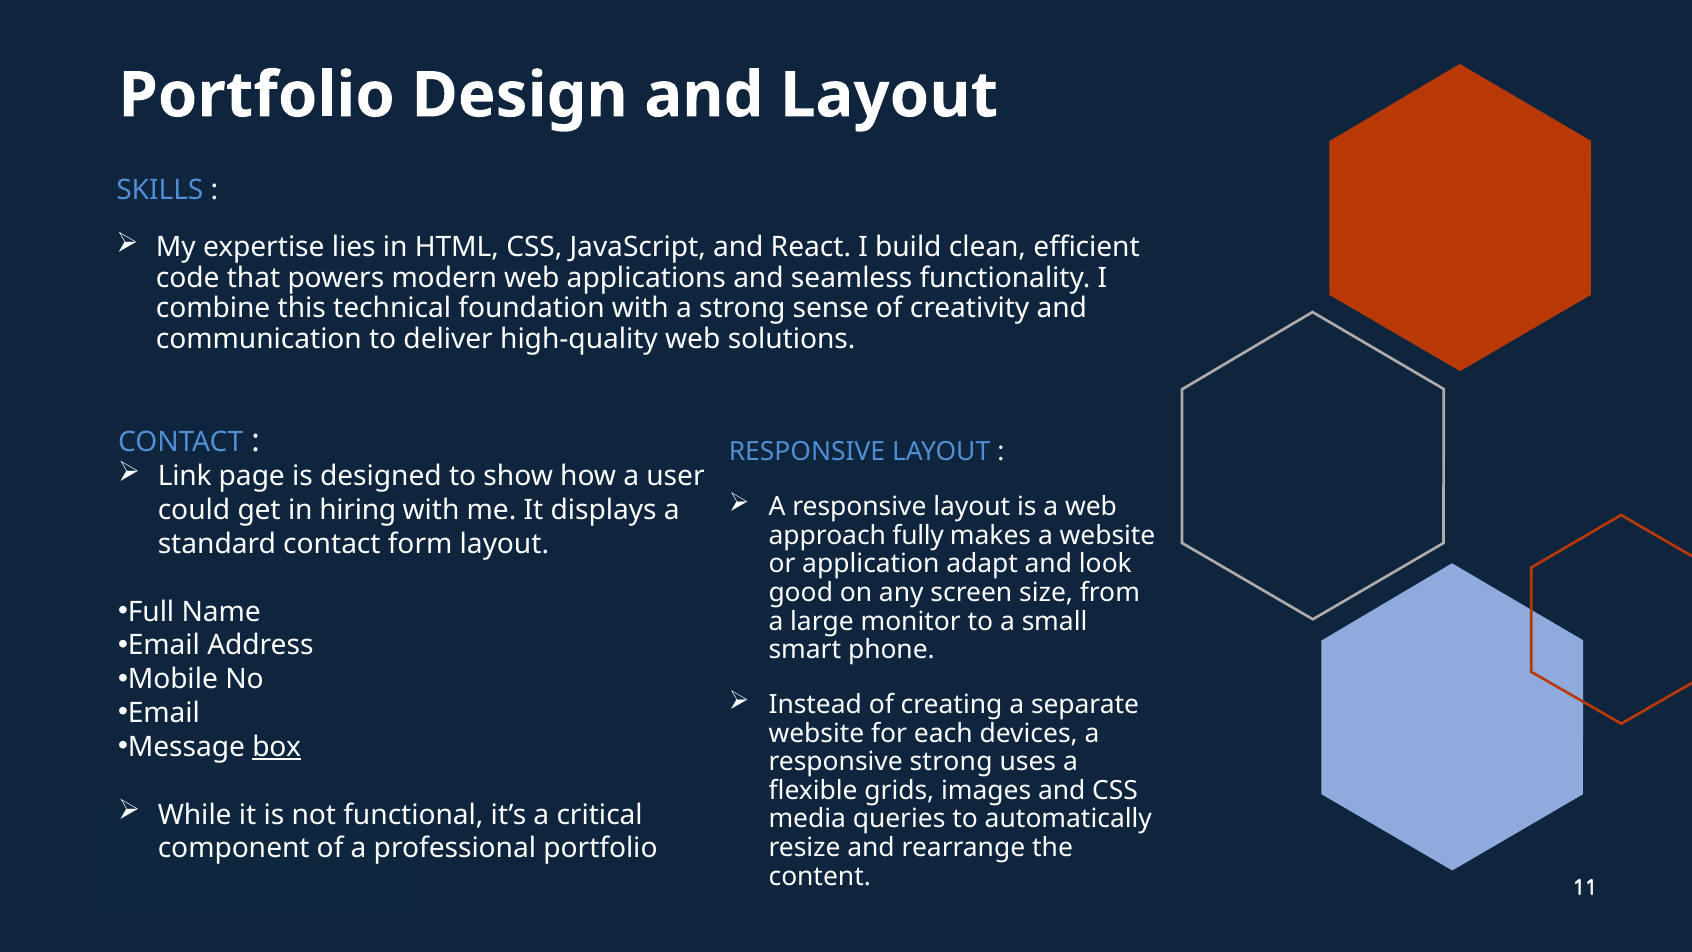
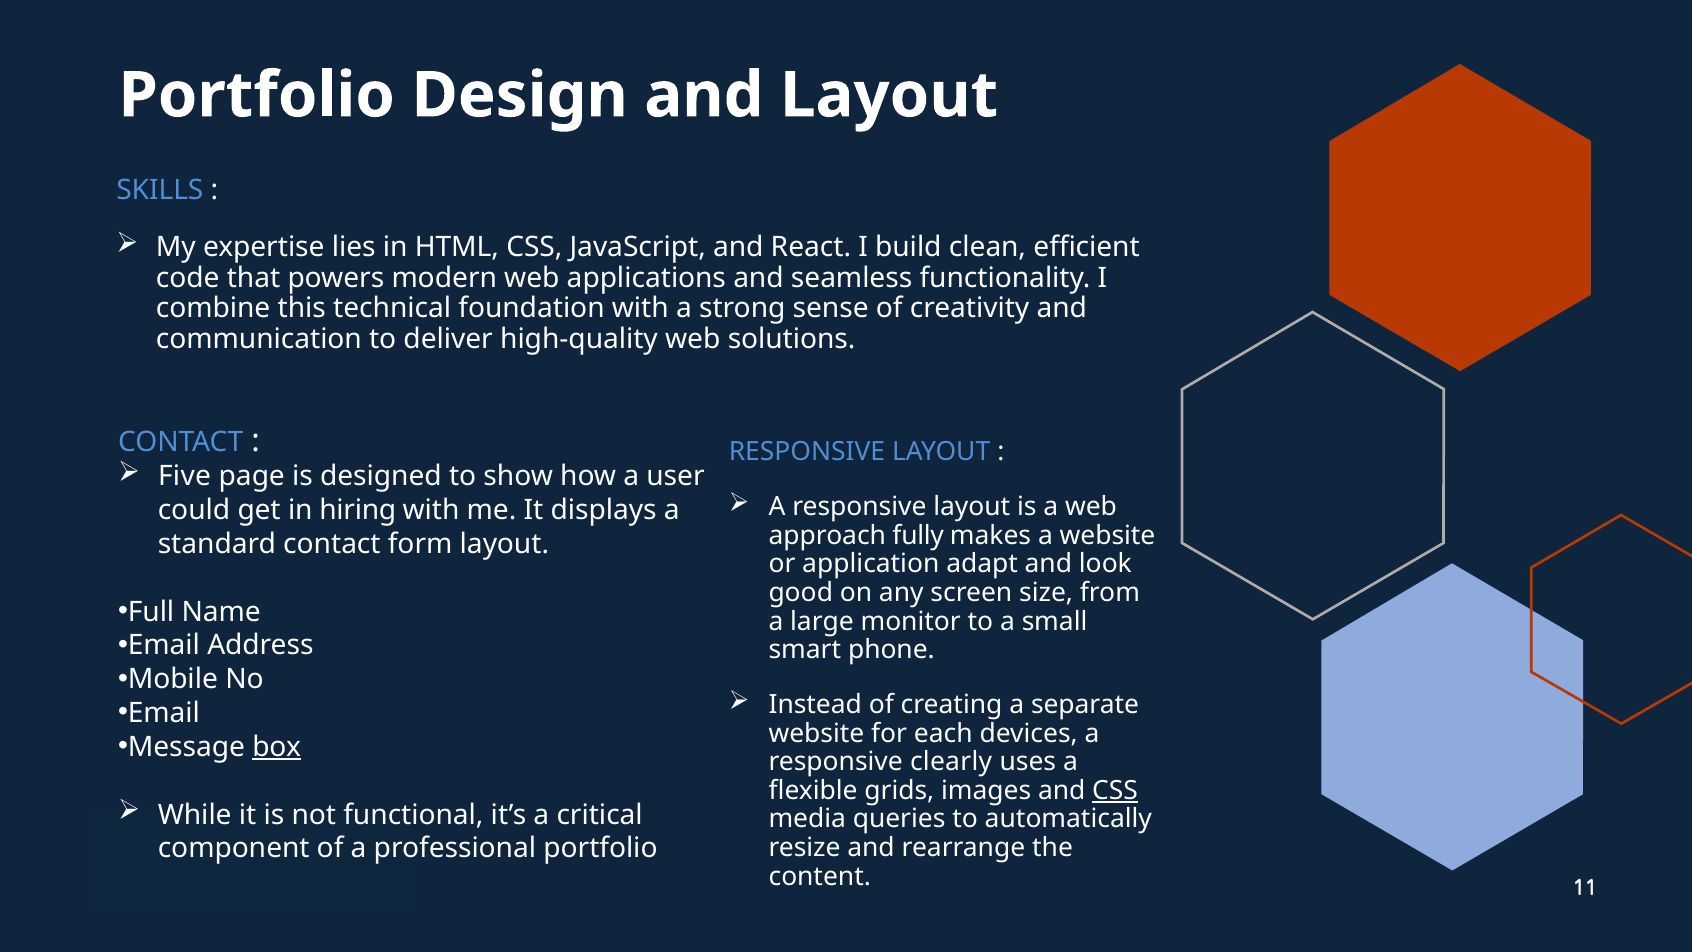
Link: Link -> Five (185, 476)
responsive strong: strong -> clearly (951, 762)
CSS underline: none -> present (1115, 790)
